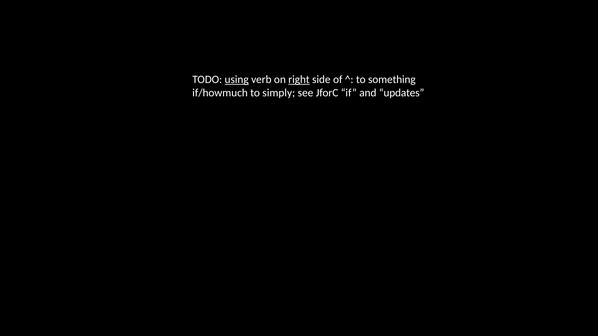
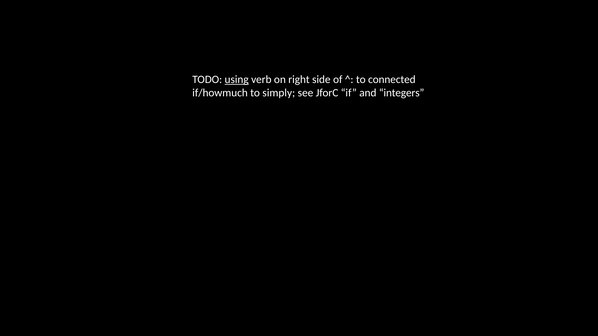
right underline: present -> none (299, 79)
something: something -> connected (392, 79)
updates: updates -> integers (402, 93)
